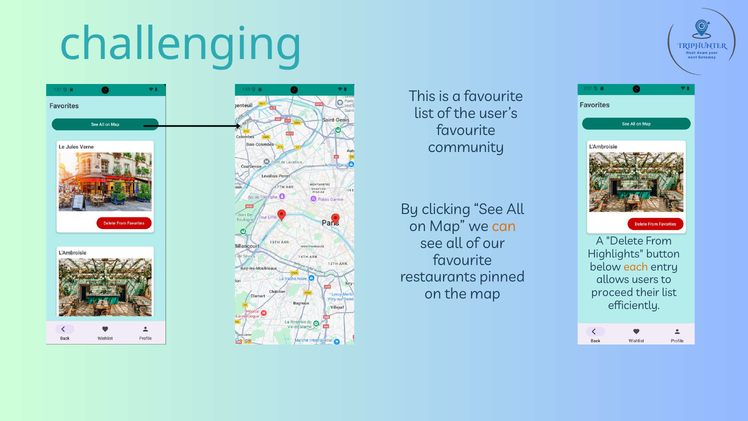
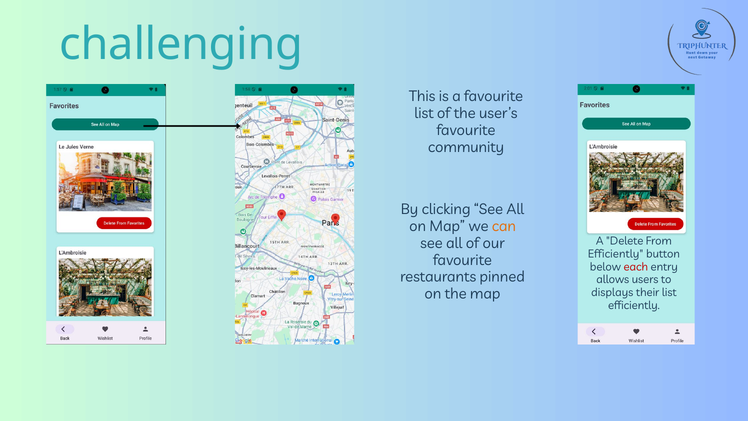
Highlights: Highlights -> Efficiently (616, 254)
each colour: orange -> red (636, 267)
proceed: proceed -> displays (612, 292)
